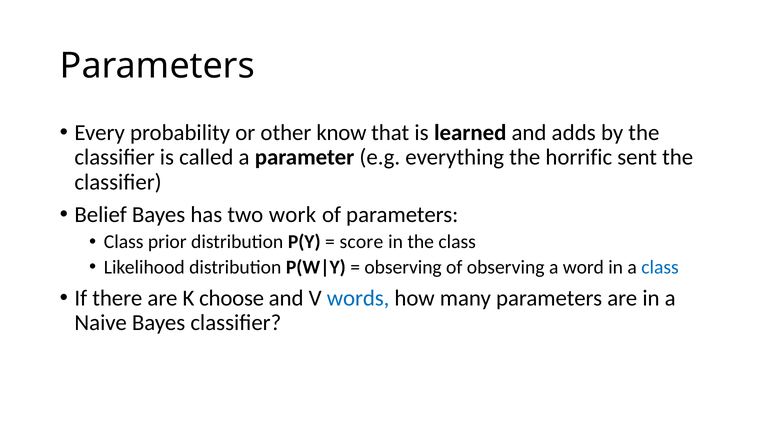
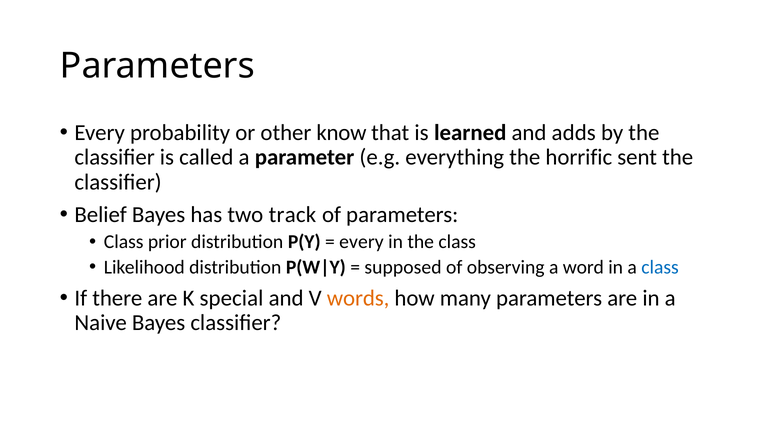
work: work -> track (292, 215)
score: score -> every (361, 242)
observing: observing -> supposed (403, 267)
choose: choose -> special (231, 298)
words colour: blue -> orange (358, 298)
